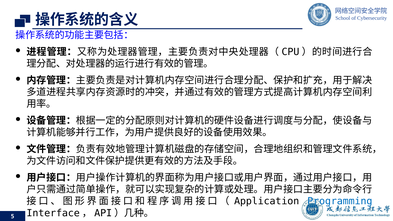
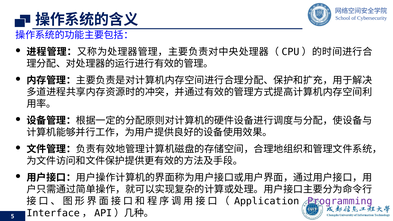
Programming colour: blue -> purple (340, 201)
